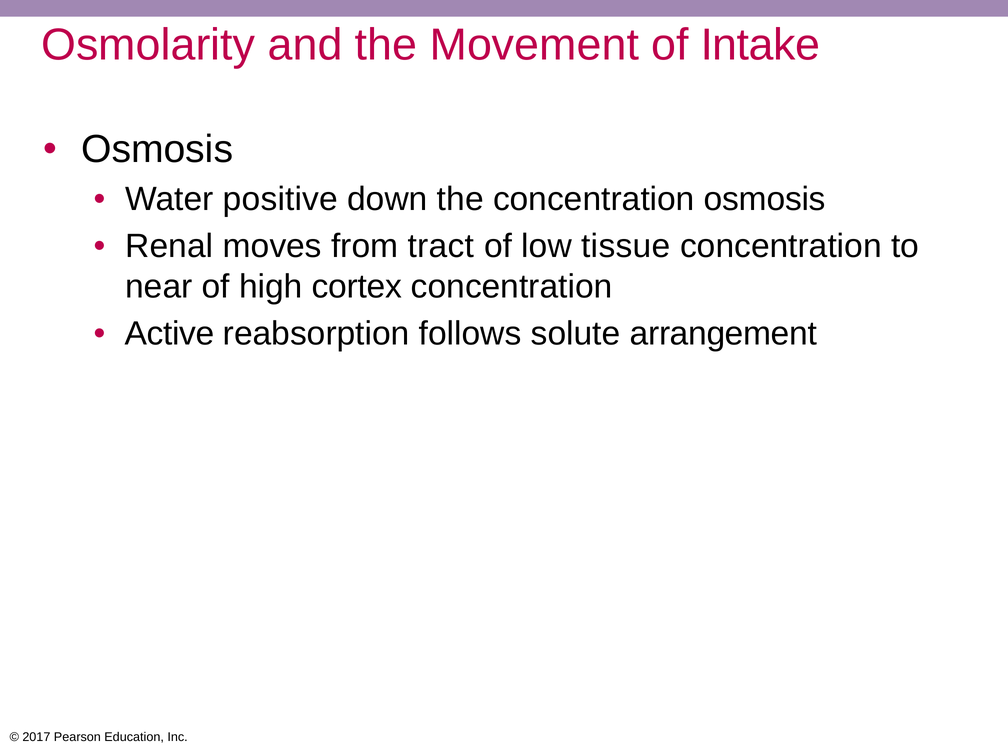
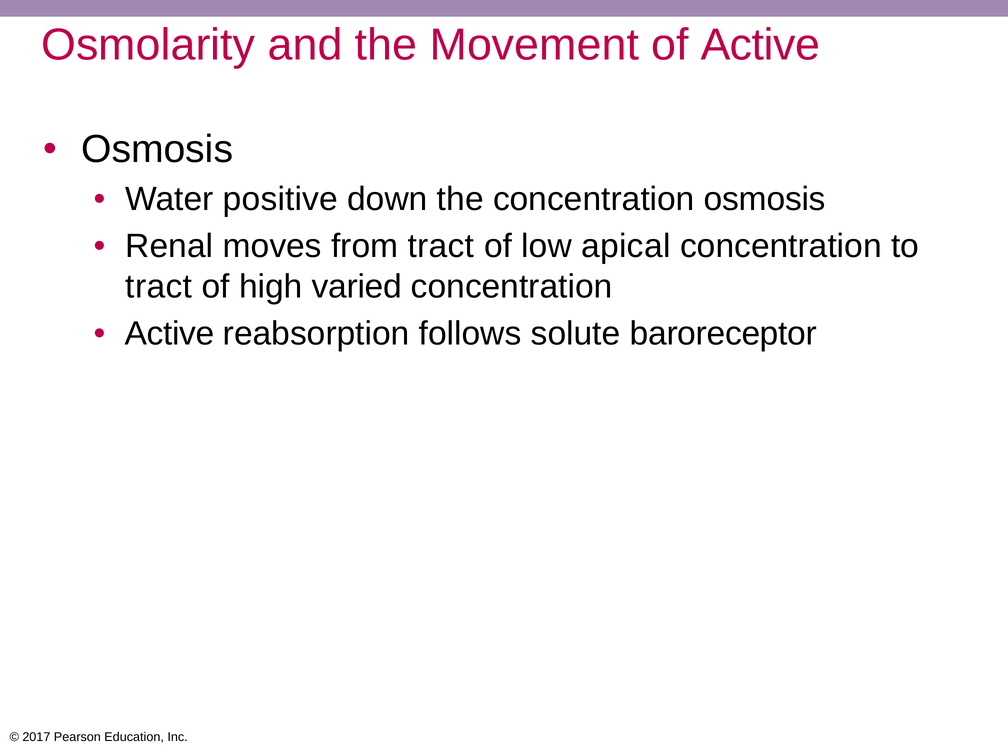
of Intake: Intake -> Active (760, 45)
tissue: tissue -> apical (626, 246)
near: near -> tract (159, 286)
cortex: cortex -> varied (357, 286)
arrangement: arrangement -> baroreceptor (723, 333)
